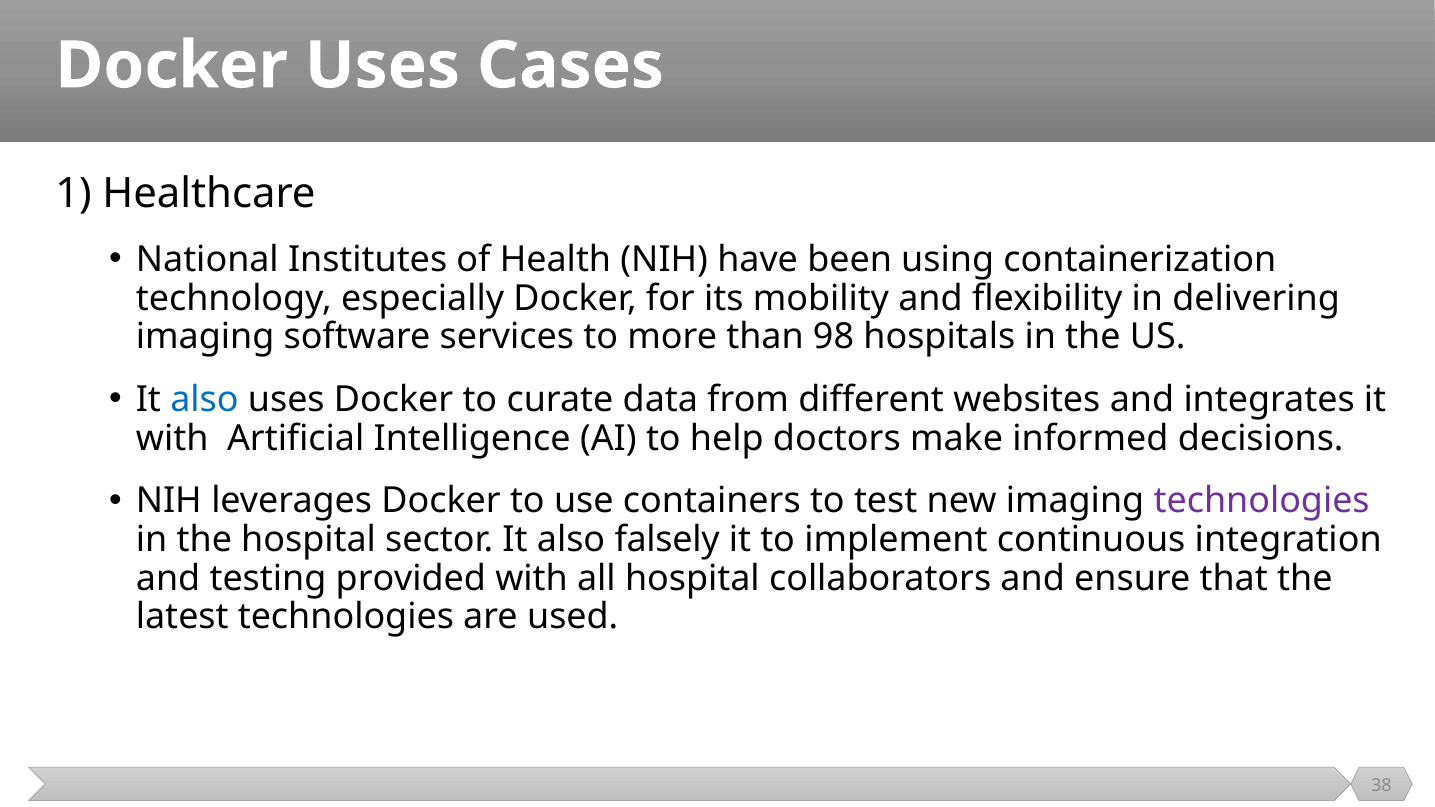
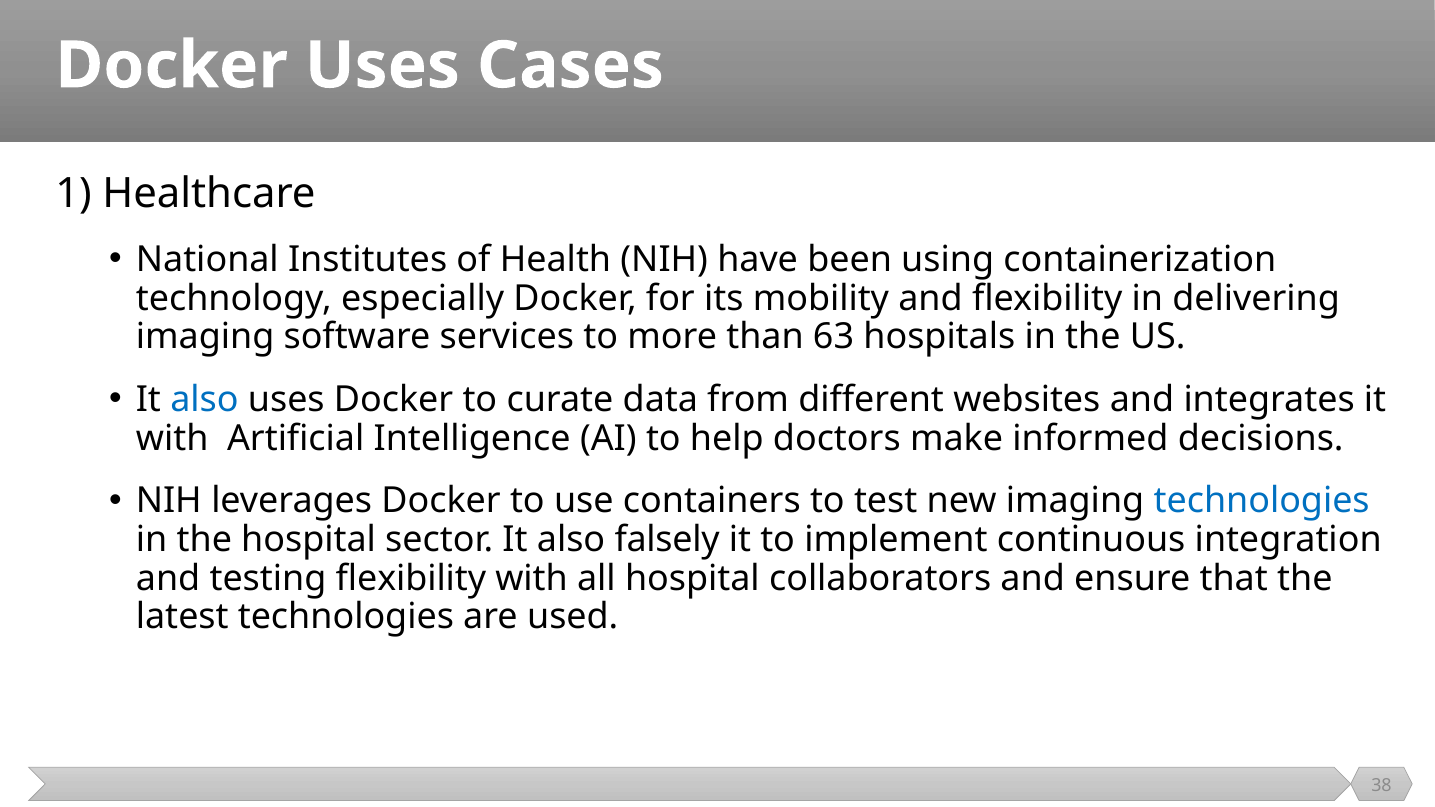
98: 98 -> 63 (834, 337)
technologies colour: purple -> blue (1262, 501)
testing provided: provided -> flexibility (411, 578)
